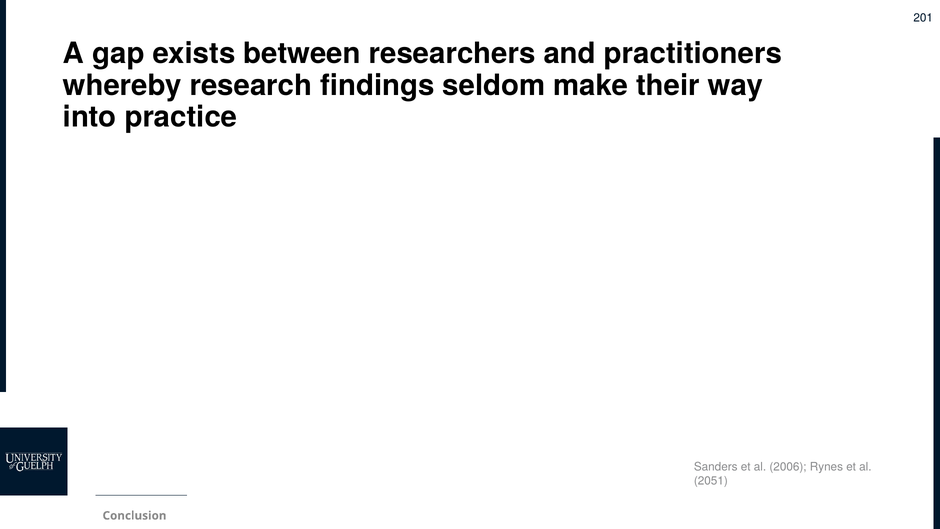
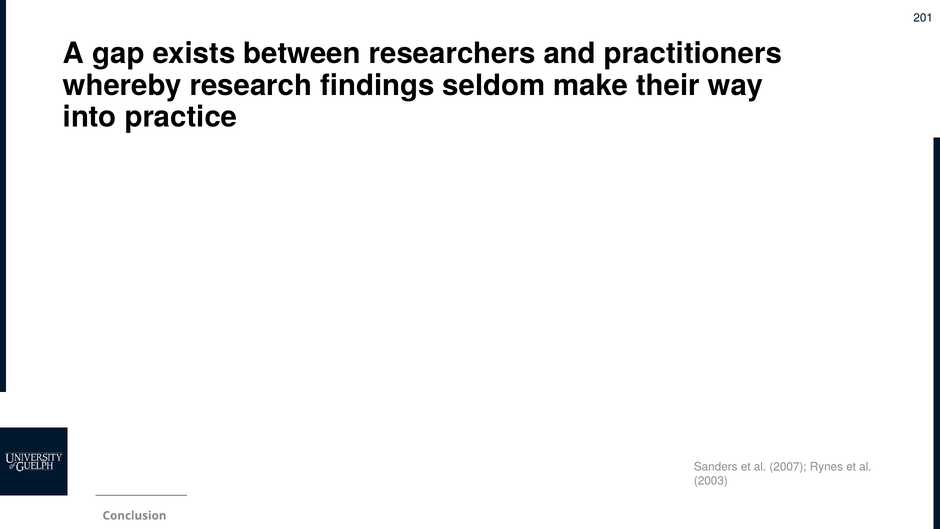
2006: 2006 -> 2007 (788, 467)
2051: 2051 -> 2003 (711, 481)
